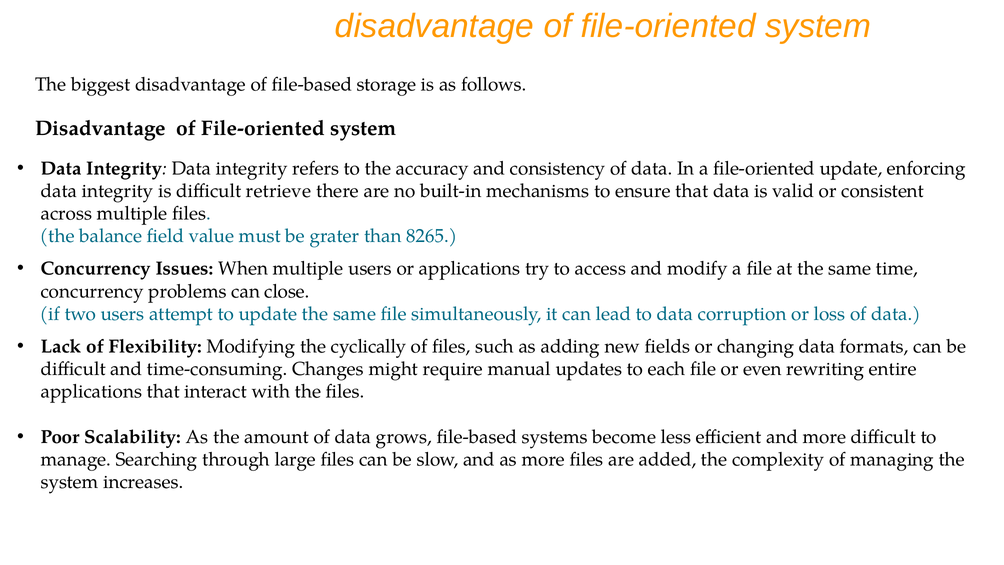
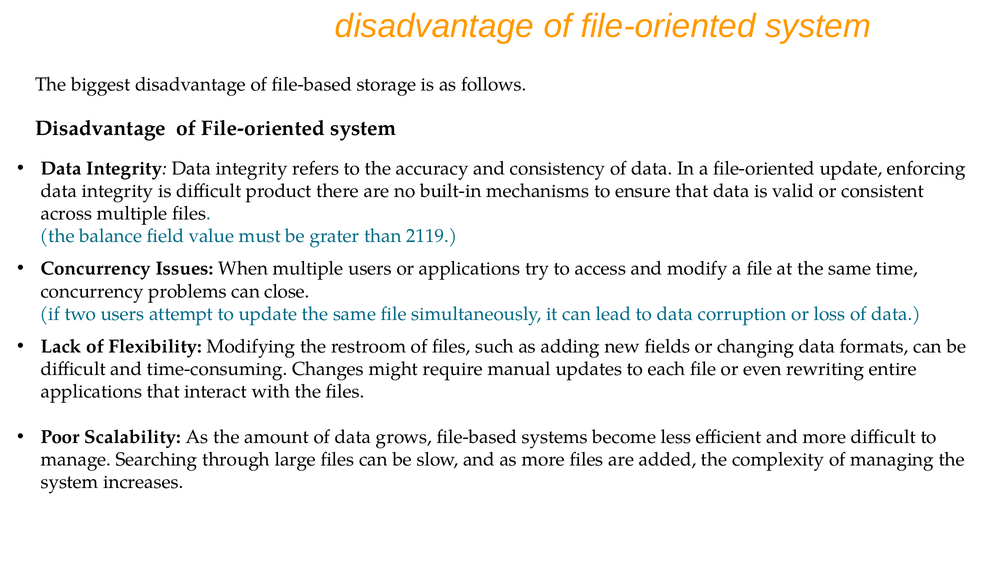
retrieve: retrieve -> product (279, 191)
8265: 8265 -> 2119 (432, 236)
cyclically: cyclically -> restroom (369, 346)
